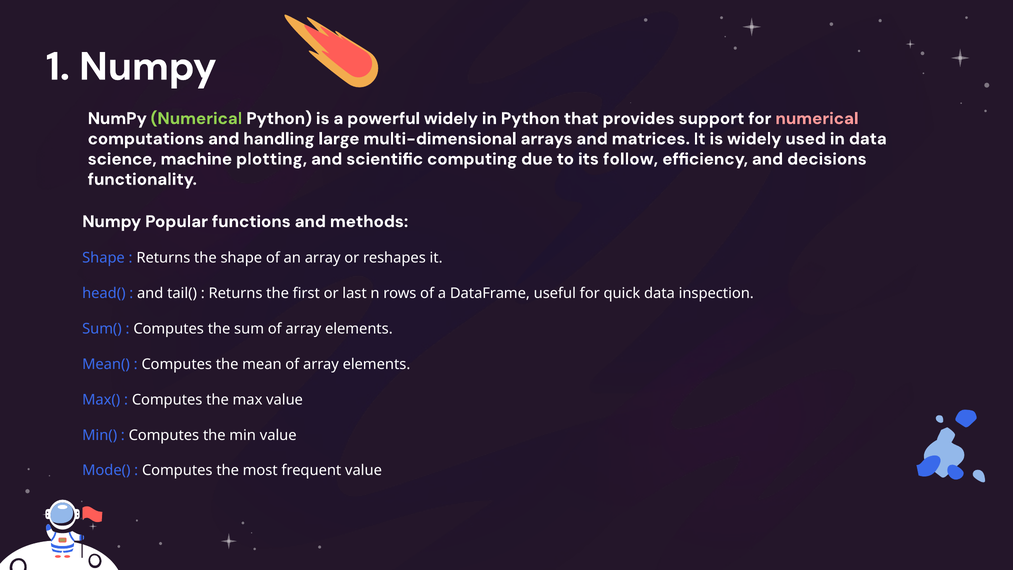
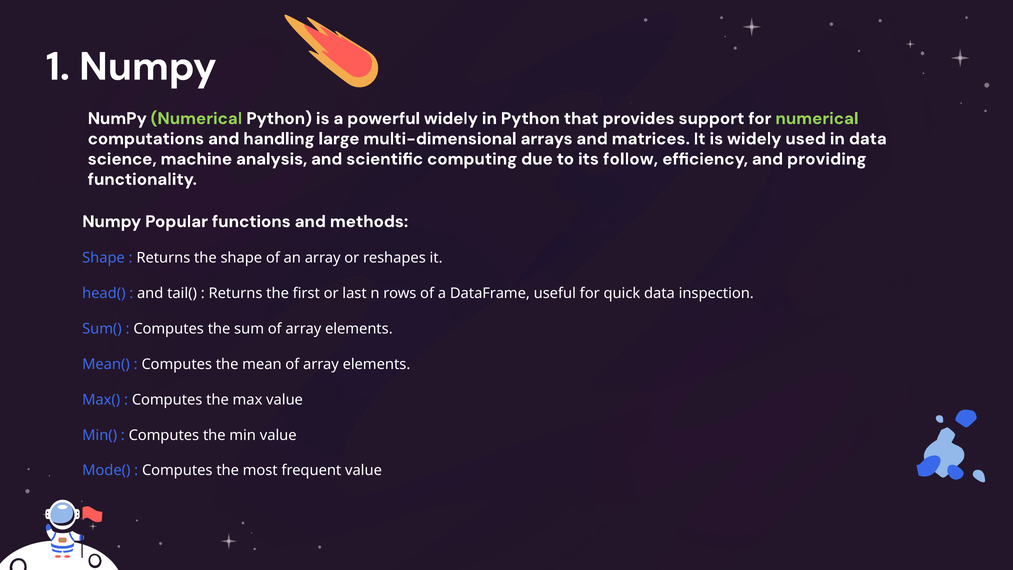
numerical colour: pink -> light green (817, 118)
plotting: plotting -> analysis (272, 159)
decisions: decisions -> providing (827, 159)
